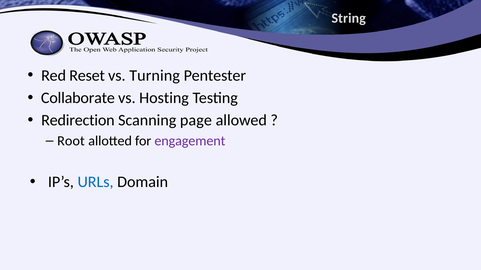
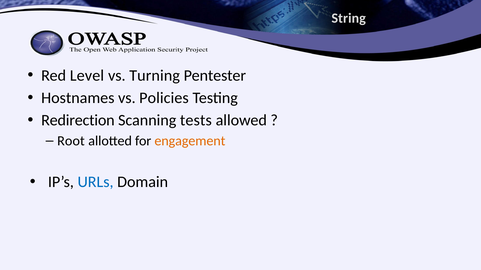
Reset: Reset -> Level (87, 76)
Collaborate: Collaborate -> Hostnames (78, 98)
Hosting: Hosting -> Policies (164, 98)
page: page -> tests (196, 121)
engagement colour: purple -> orange (190, 141)
